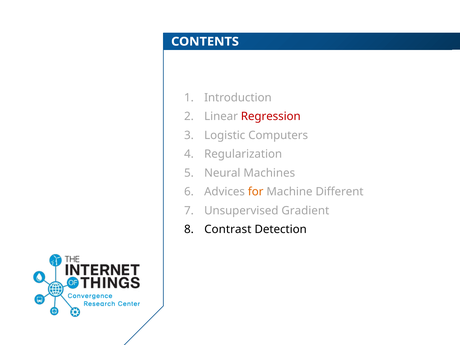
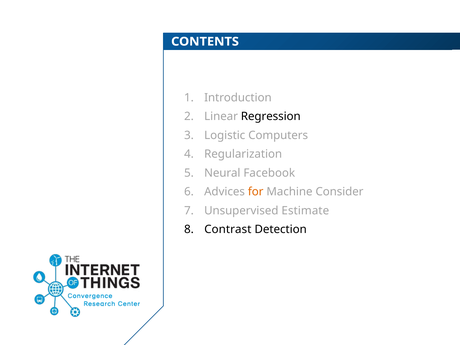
Regression colour: red -> black (271, 117)
Machines: Machines -> Facebook (269, 173)
Different: Different -> Consider (339, 192)
Gradient: Gradient -> Estimate (305, 211)
